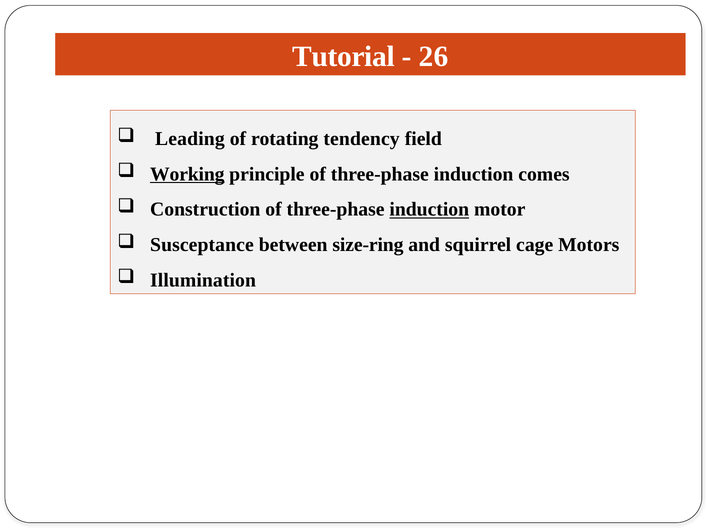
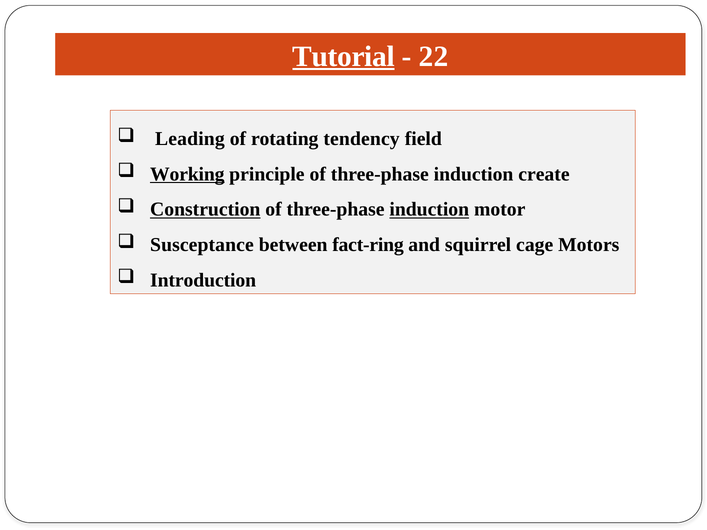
Tutorial underline: none -> present (343, 56)
26: 26 -> 22 (434, 56)
comes: comes -> create (544, 174)
Construction underline: none -> present (205, 210)
size-ring: size-ring -> fact-ring (368, 245)
Illumination: Illumination -> Introduction (203, 280)
